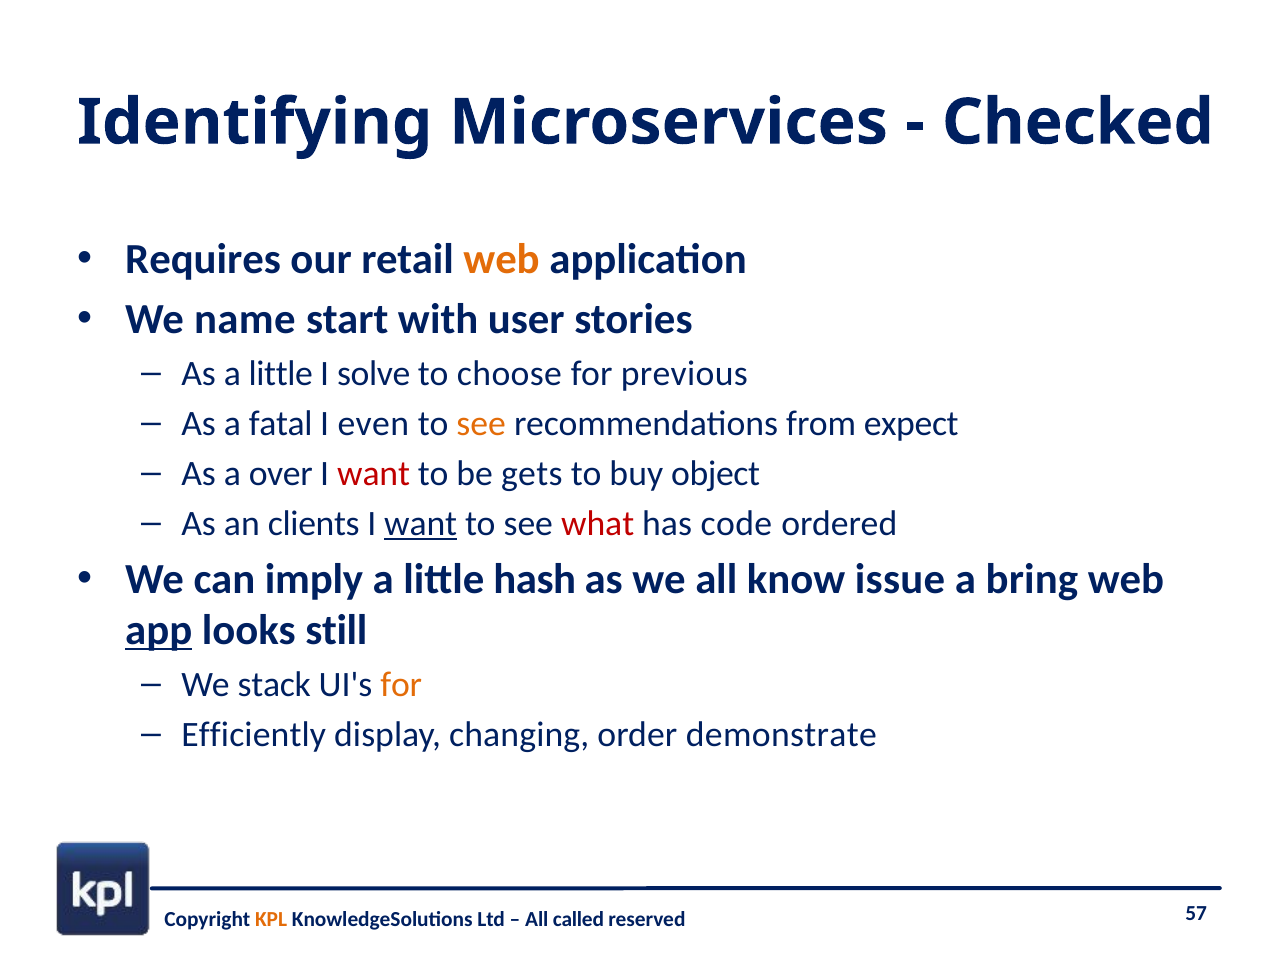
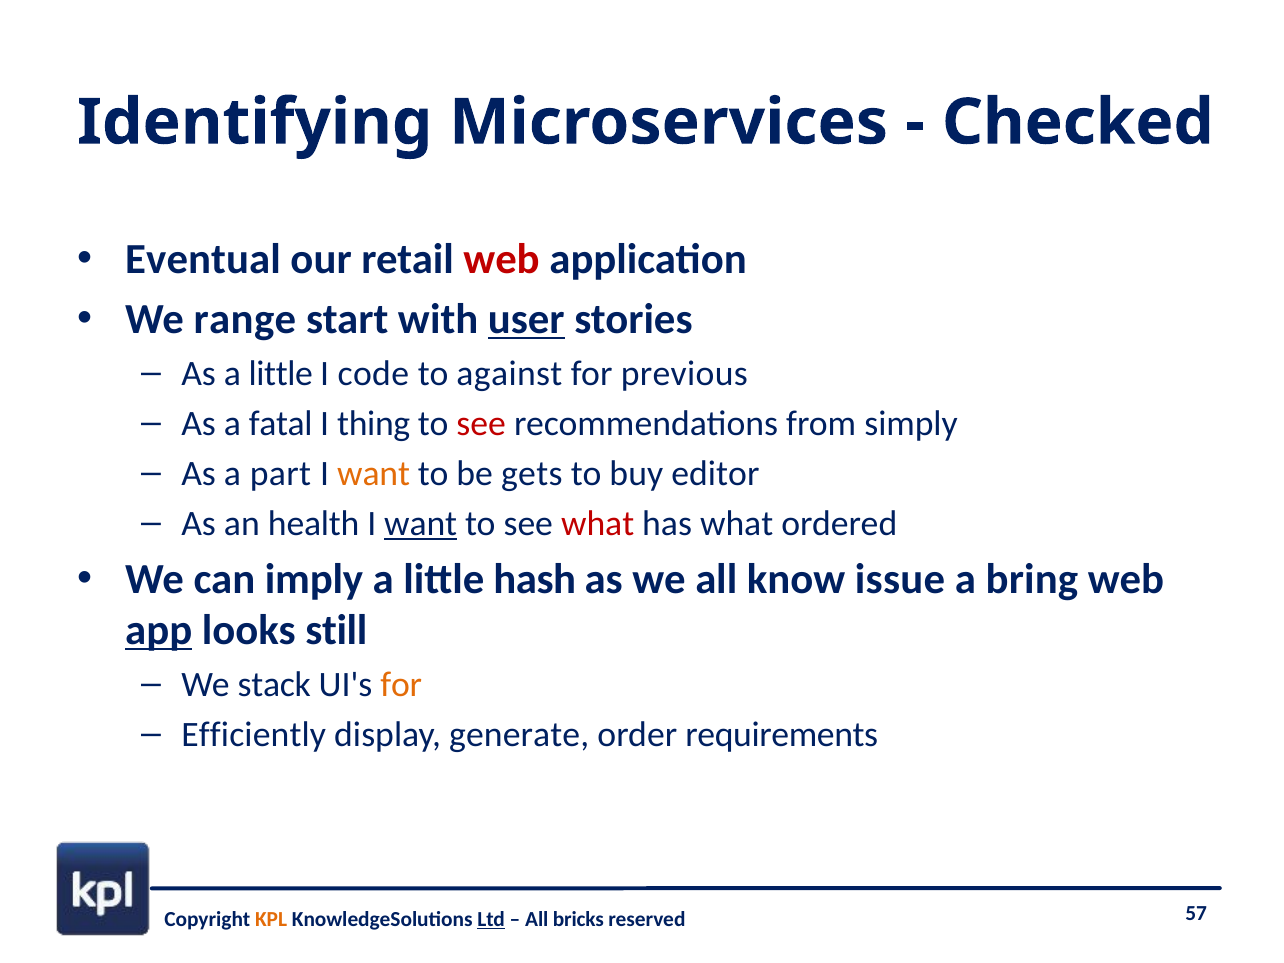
Requires: Requires -> Eventual (203, 260)
web colour: orange -> red (502, 260)
name: name -> range (245, 320)
user underline: none -> present (526, 320)
solve: solve -> code (373, 373)
choose: choose -> against (509, 373)
even: even -> thing (374, 423)
see colour: orange -> red (481, 423)
expect: expect -> simply (911, 423)
over: over -> part (280, 473)
want colour: red -> orange (374, 473)
object: object -> editor (715, 473)
clients: clients -> health (314, 523)
has code: code -> what (737, 523)
changing: changing -> generate (519, 734)
demonstrate: demonstrate -> requirements (782, 734)
Ltd underline: none -> present (491, 919)
called: called -> bricks (578, 919)
